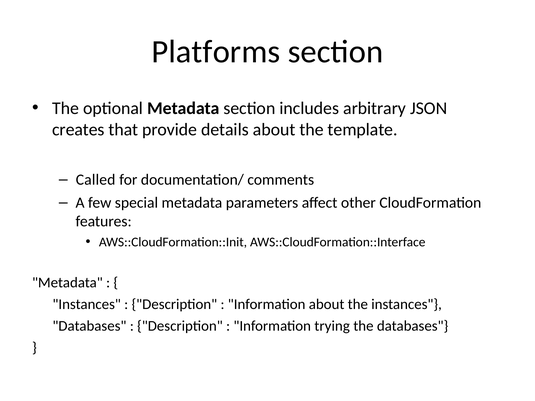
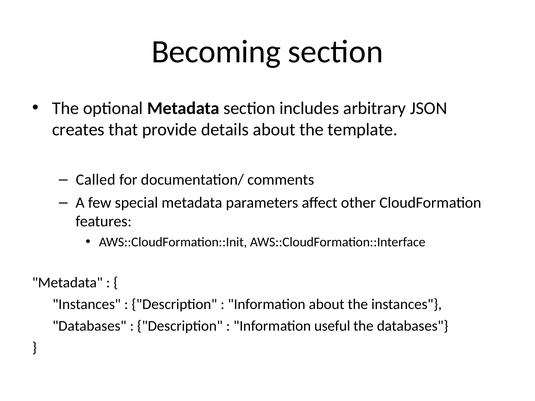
Platforms: Platforms -> Becoming (216, 52)
trying: trying -> useful (332, 326)
